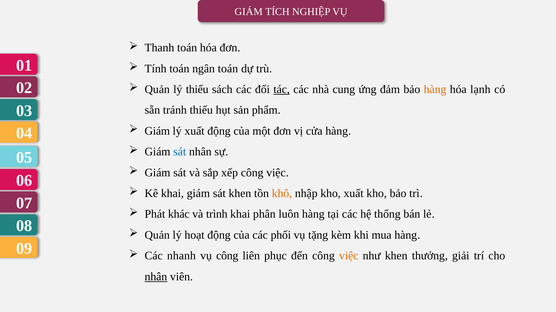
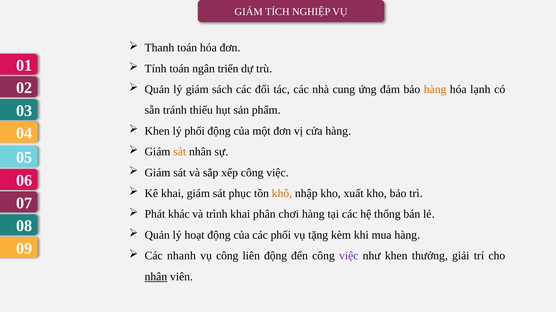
ngân toán: toán -> triển (228, 69)
lý thiếu: thiếu -> giám (197, 90)
tác underline: present -> none (282, 90)
Giám: Giám -> Khen (157, 131)
lý xuất: xuất -> phối (195, 131)
sát colour: blue -> orange (180, 152)
sát khen: khen -> phục (240, 194)
luôn: luôn -> chơi (289, 215)
liên phục: phục -> động (276, 256)
việc colour: orange -> purple (349, 256)
